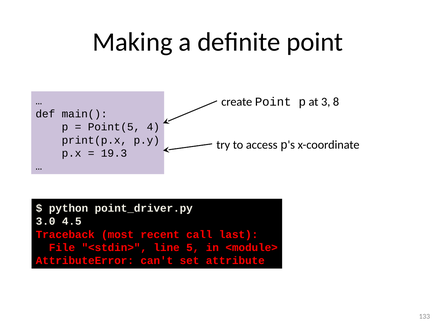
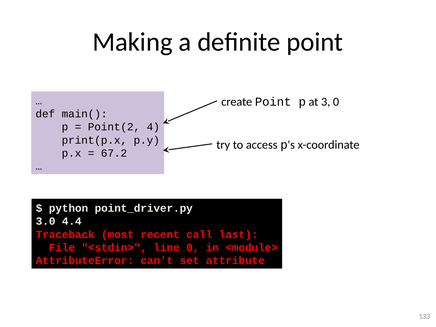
3 8: 8 -> 0 (336, 102)
Point(5: Point(5 -> Point(2 (114, 127)
19.3: 19.3 -> 67.2 (114, 153)
4.5: 4.5 -> 4.4 (72, 221)
line 5: 5 -> 0 (193, 248)
